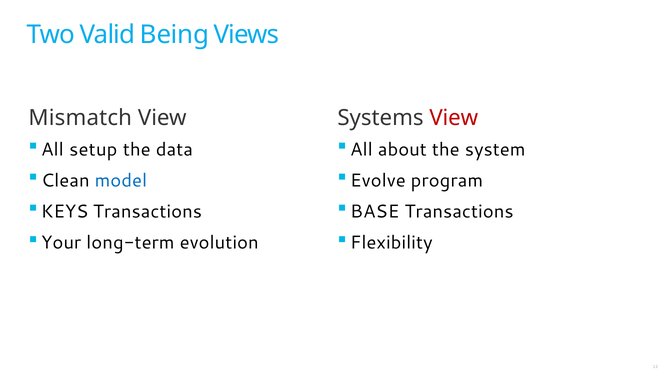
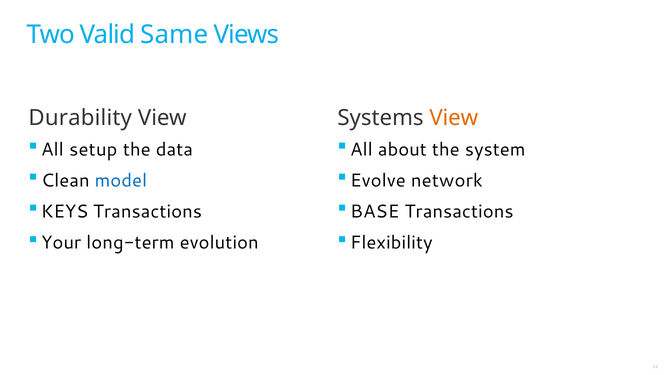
Being: Being -> Same (174, 35)
Mismatch: Mismatch -> Durability (80, 118)
View colour: red -> orange (454, 118)
program: program -> network (447, 181)
